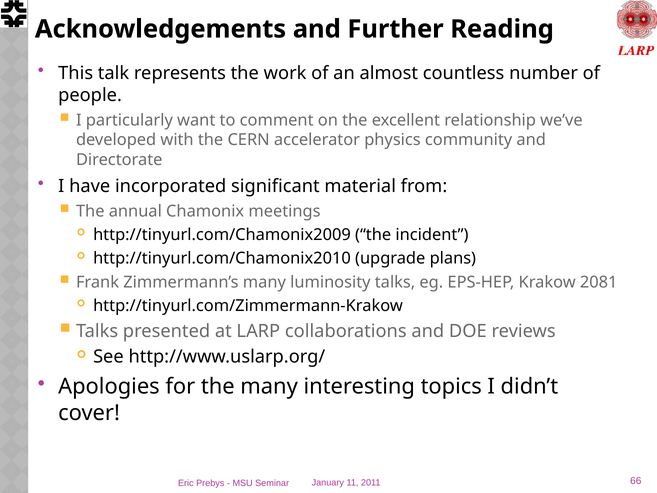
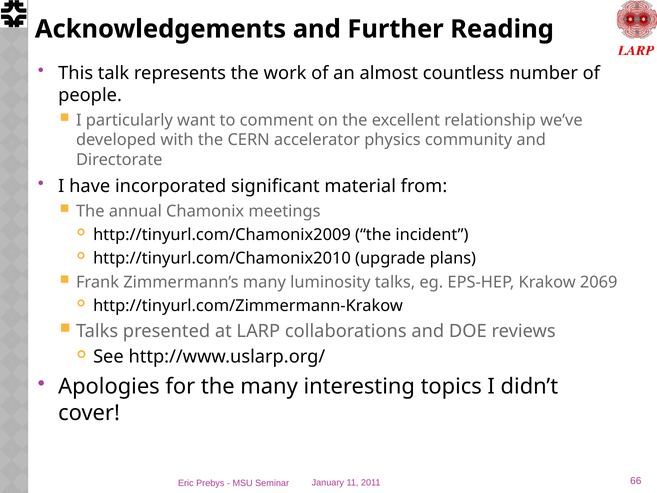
2081: 2081 -> 2069 (599, 282)
